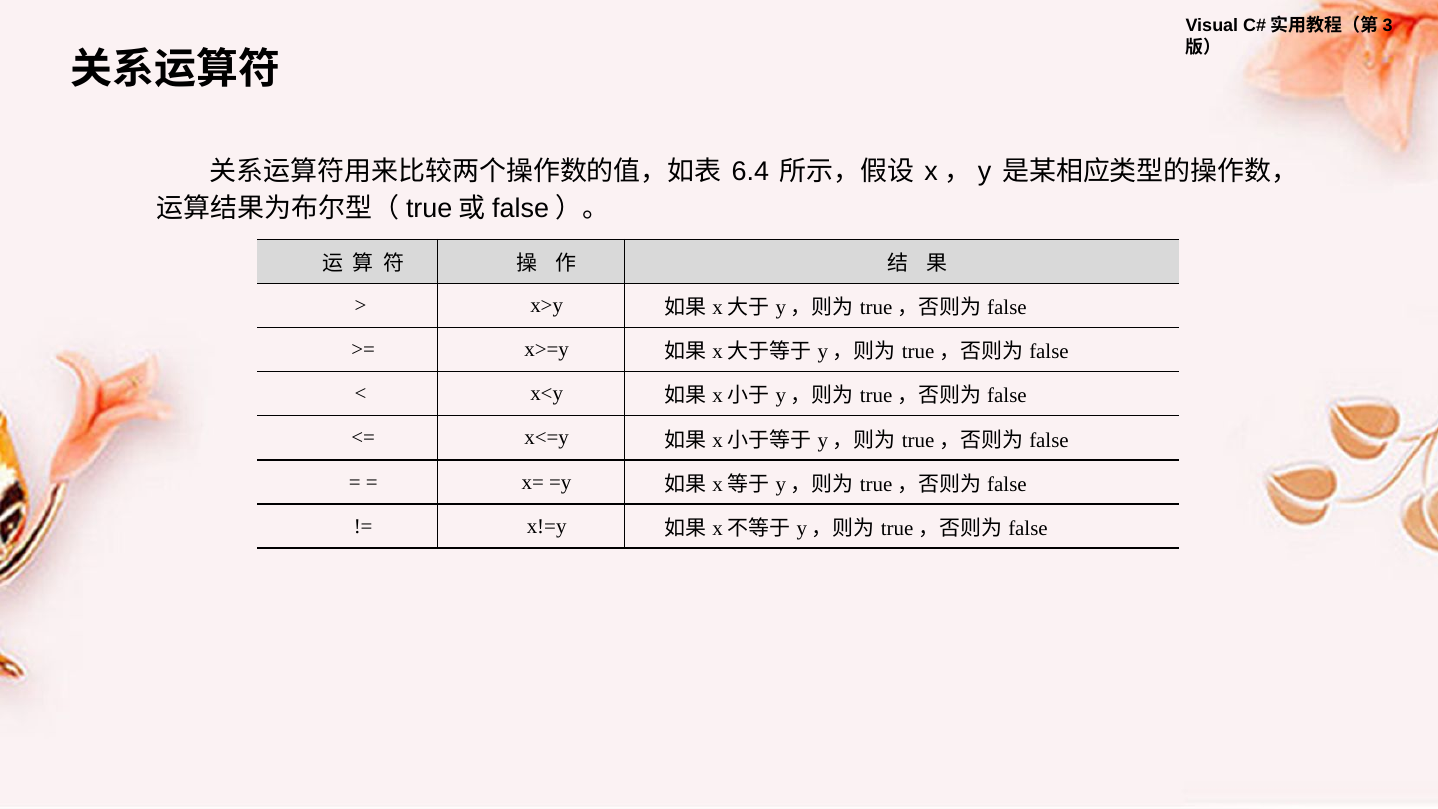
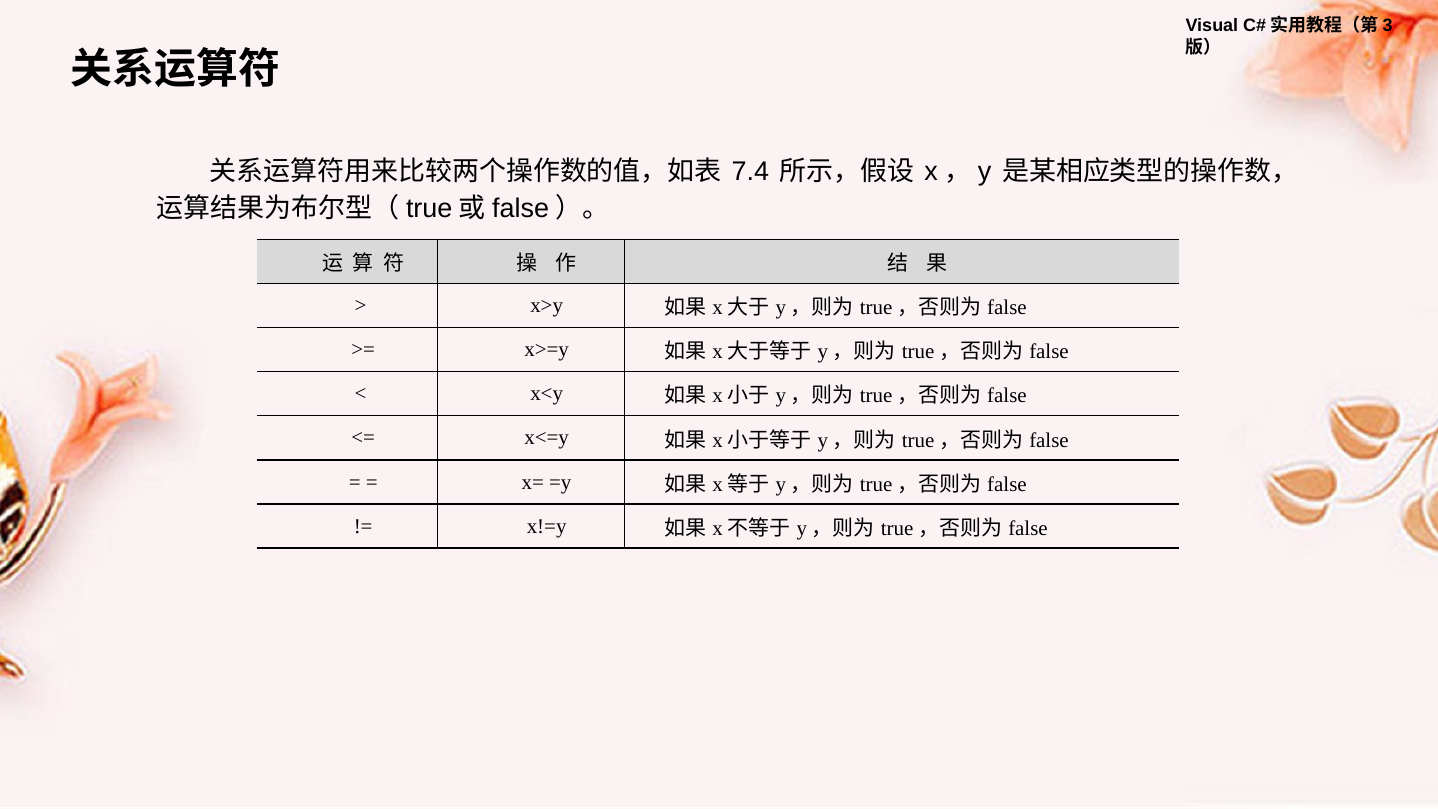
6.4: 6.4 -> 7.4 (750, 171)
